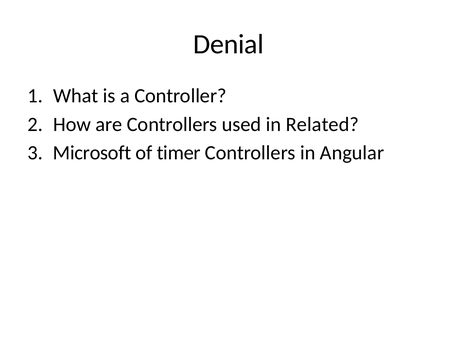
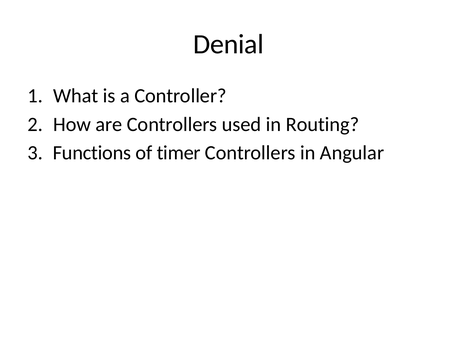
Related: Related -> Routing (322, 124)
Microsoft: Microsoft -> Functions (92, 153)
